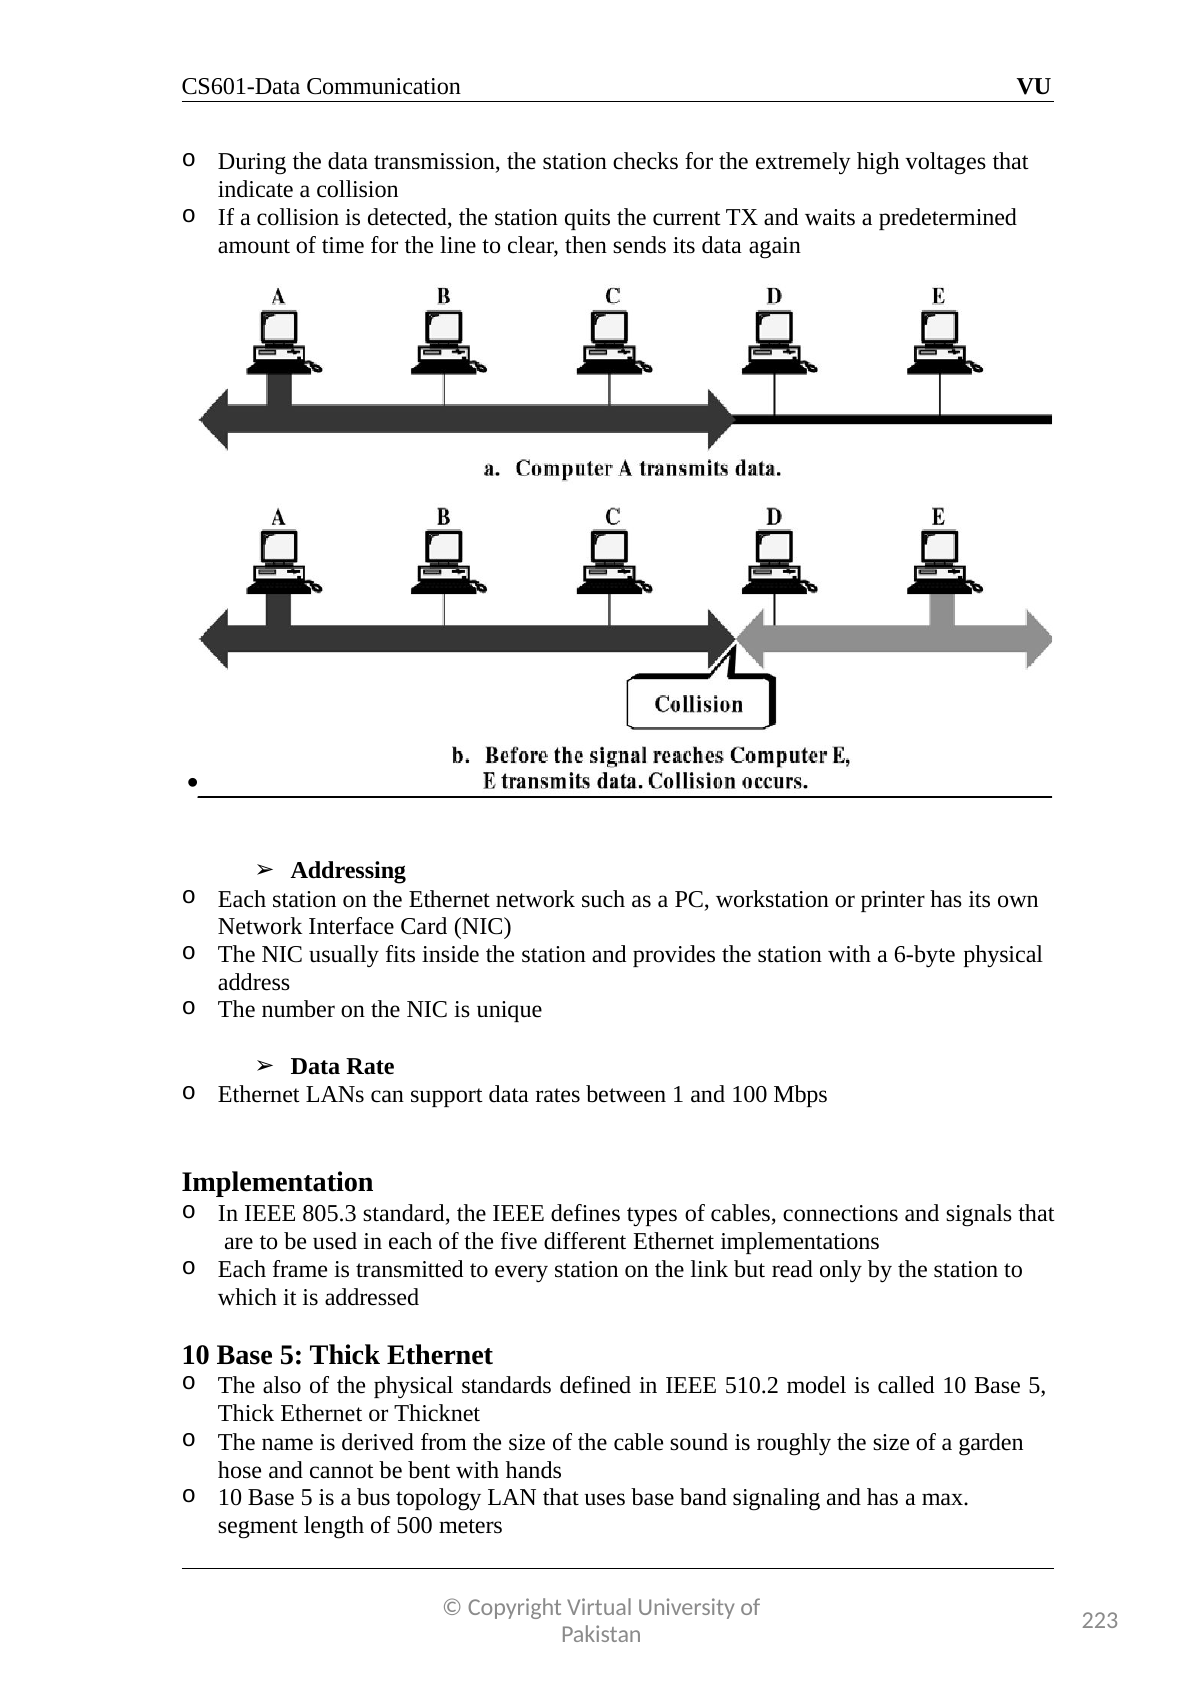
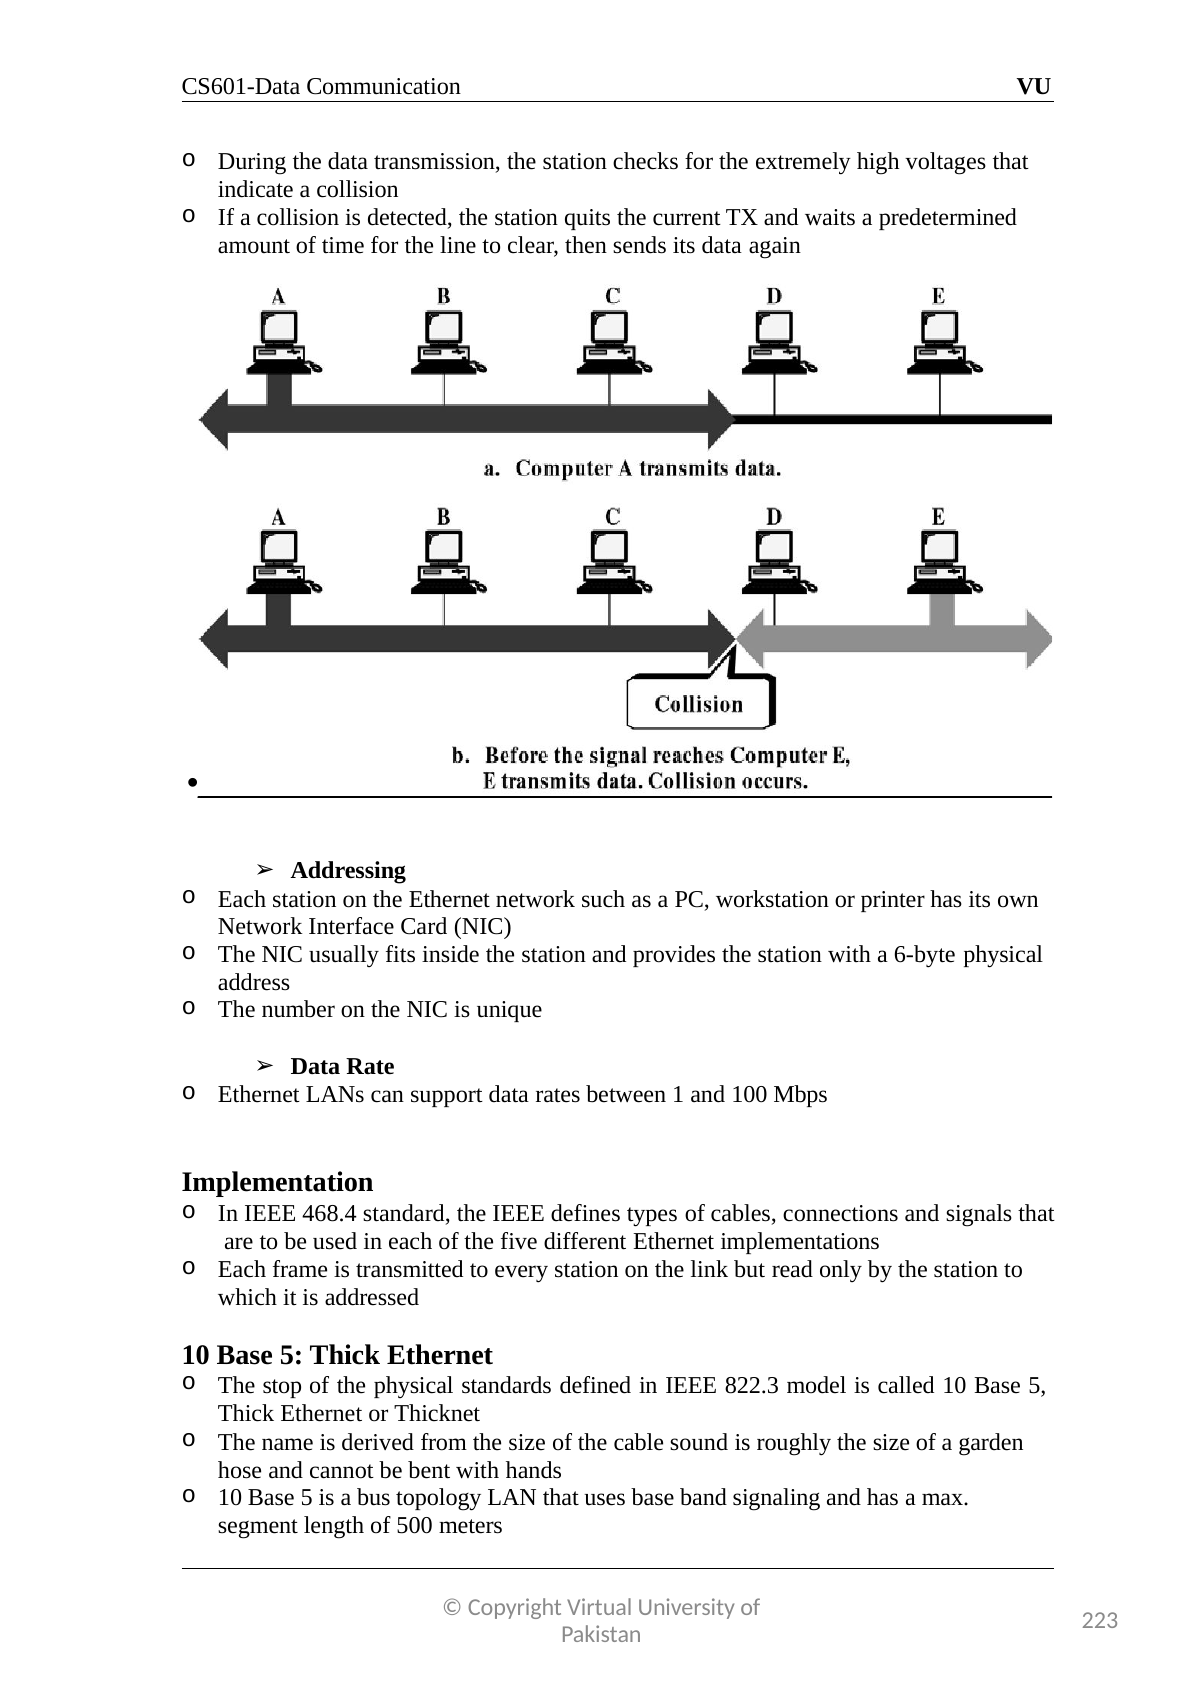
805.3: 805.3 -> 468.4 (330, 1213)
also: also -> stop (282, 1385)
510.2: 510.2 -> 822.3 (752, 1385)
